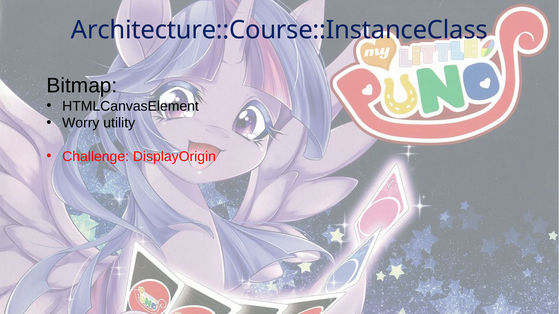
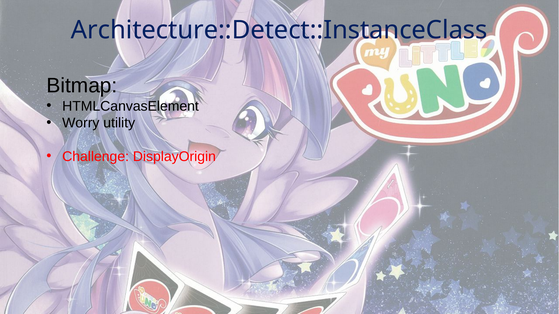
Architecture::Course::InstanceClass: Architecture::Course::InstanceClass -> Architecture::Detect::InstanceClass (279, 30)
